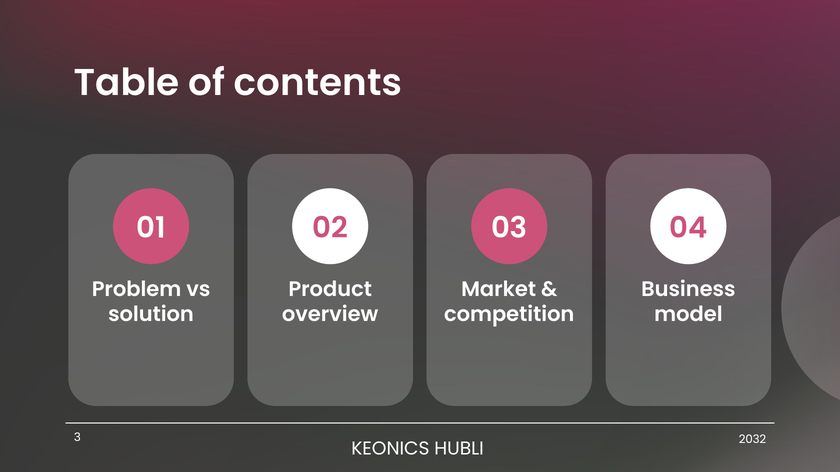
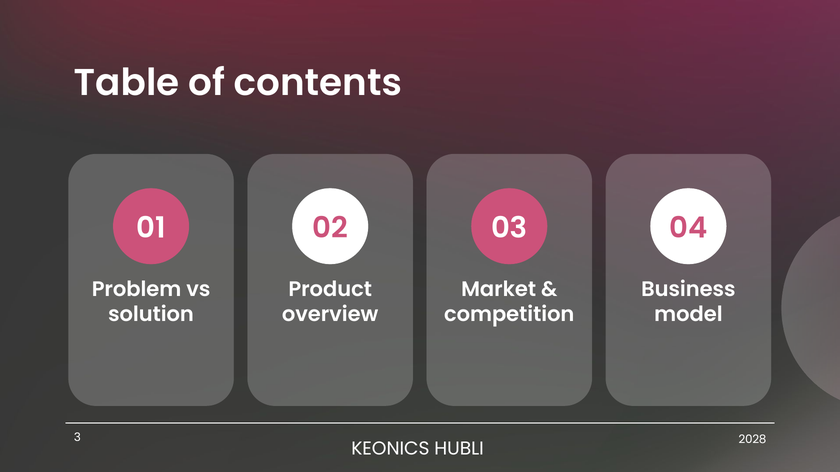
2032: 2032 -> 2028 (752, 440)
